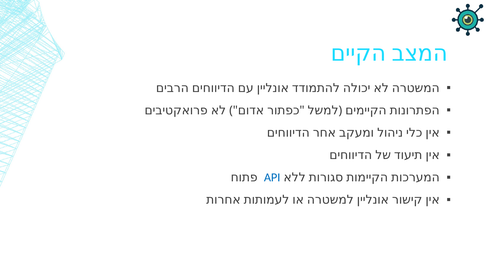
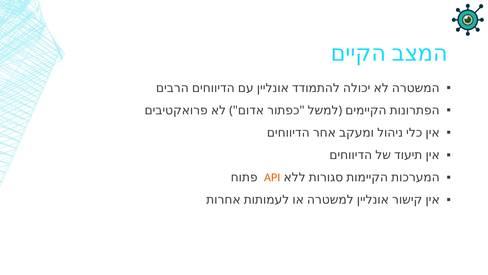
API colour: blue -> orange (272, 177)
